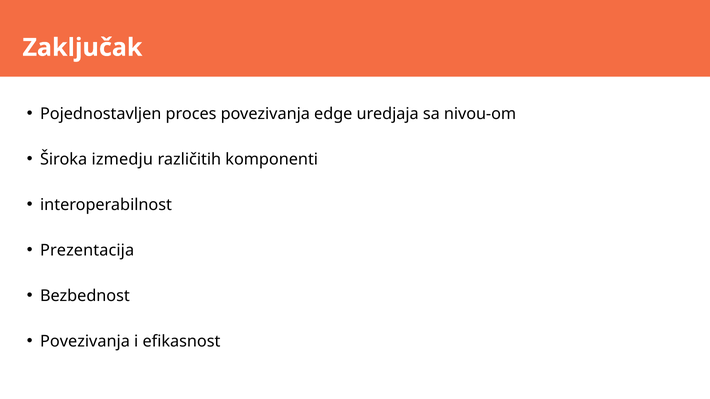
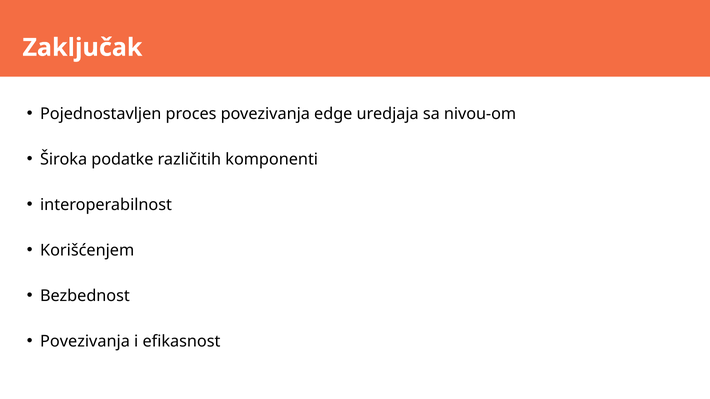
izmedju: izmedju -> podatke (122, 159)
Prezentacija: Prezentacija -> Korišćenjem (87, 251)
